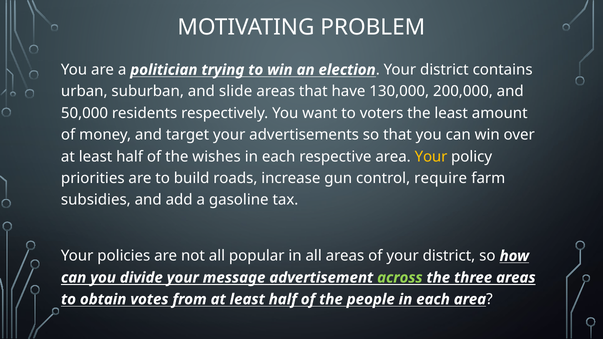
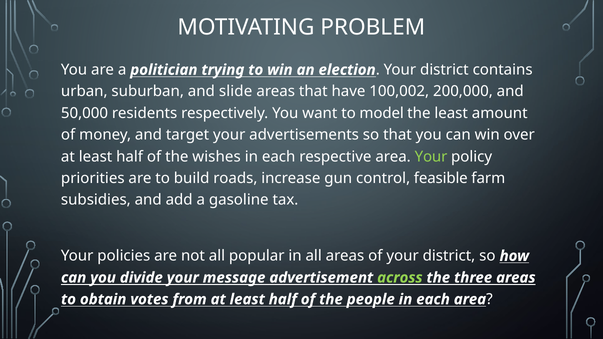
130,000: 130,000 -> 100,002 (399, 92)
voters: voters -> model (382, 113)
Your colour: yellow -> light green (431, 157)
require: require -> feasible (441, 178)
